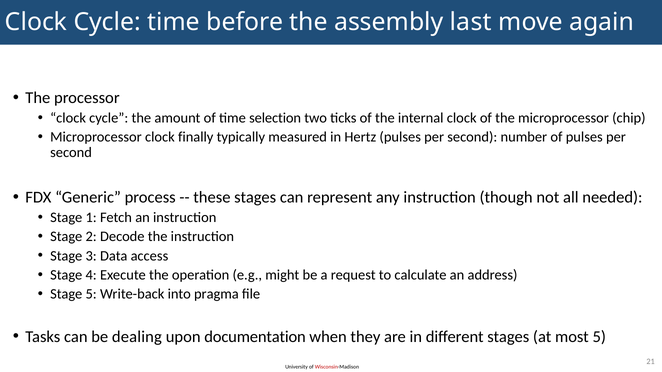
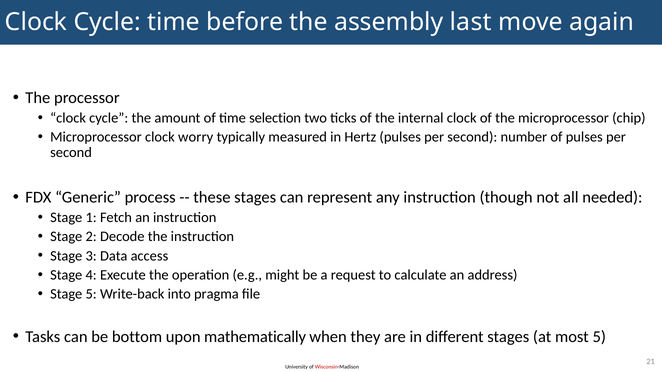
finally: finally -> worry (196, 137)
dealing: dealing -> bottom (137, 337)
documentation: documentation -> mathematically (255, 337)
